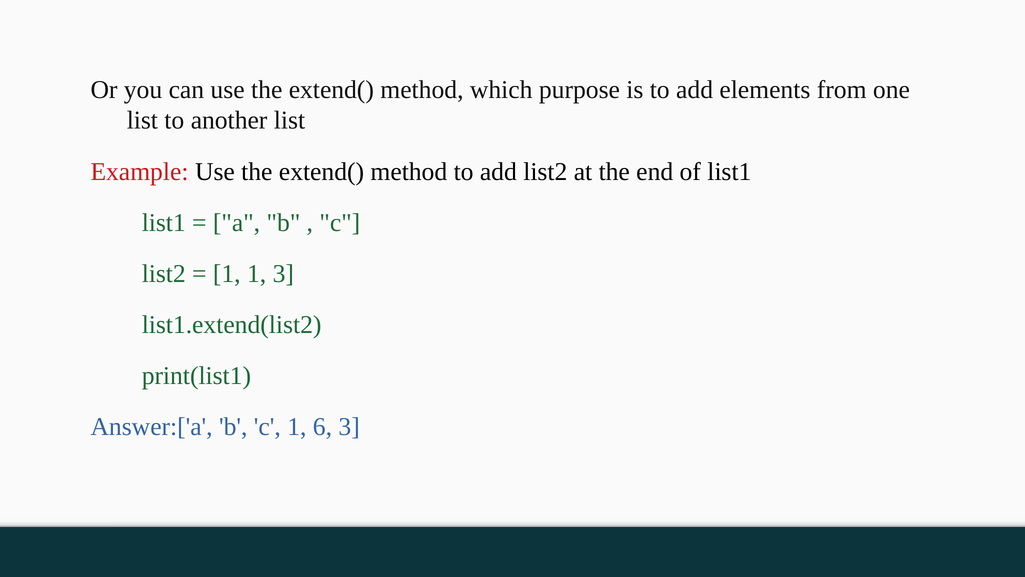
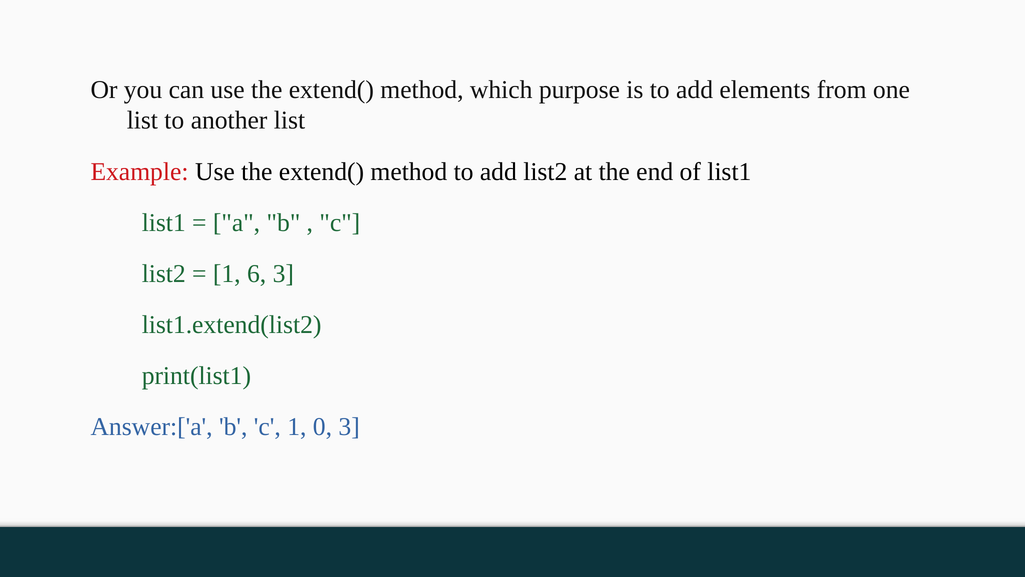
1 1: 1 -> 6 (257, 274)
6: 6 -> 0 (322, 427)
